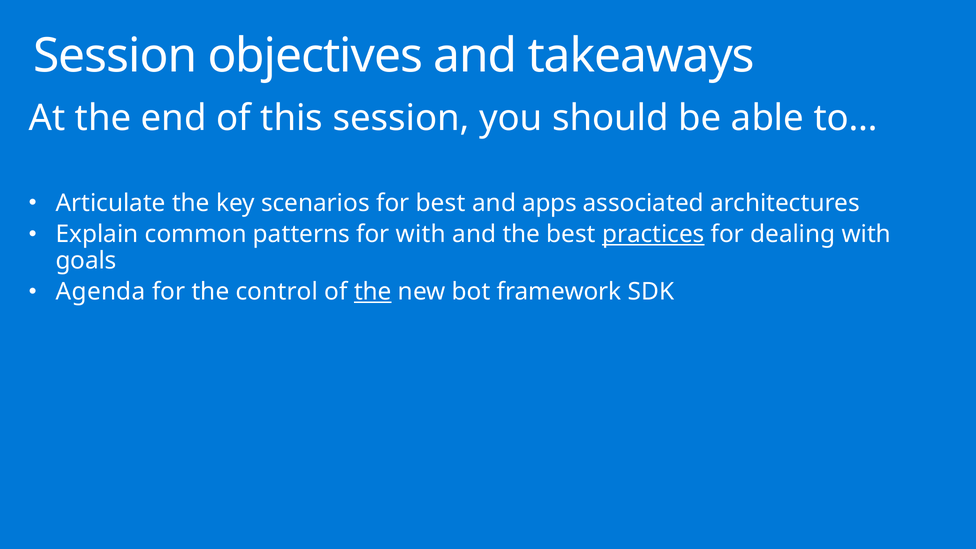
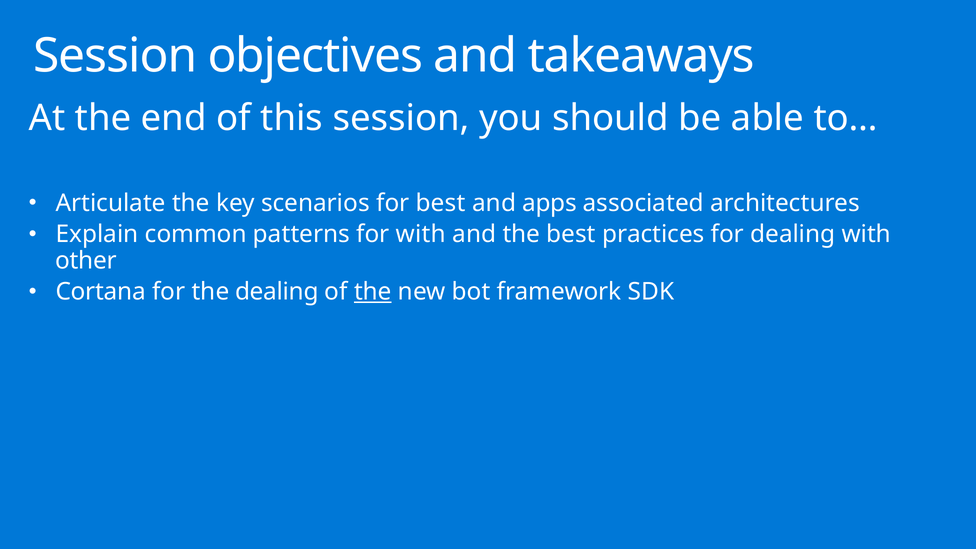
practices underline: present -> none (653, 234)
goals: goals -> other (86, 261)
Agenda: Agenda -> Cortana (101, 292)
the control: control -> dealing (277, 292)
